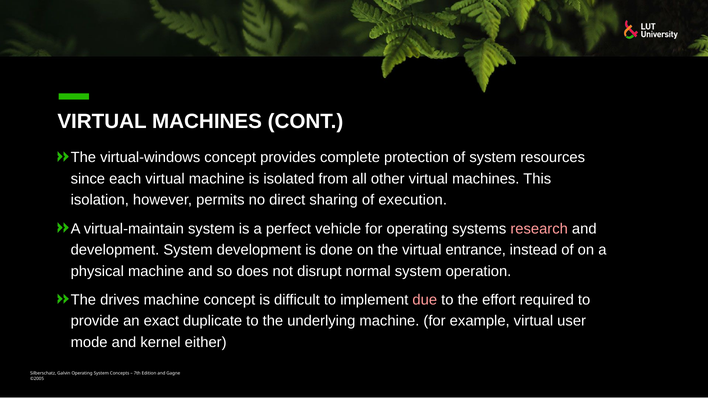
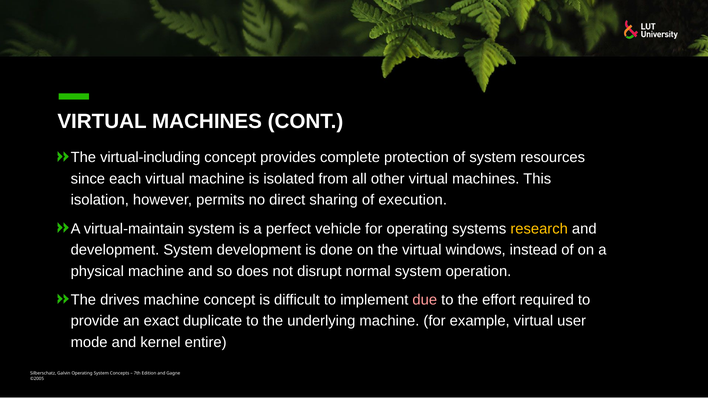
virtual-windows: virtual-windows -> virtual-including (150, 158)
research colour: pink -> yellow (539, 229)
entrance: entrance -> windows (476, 250)
either: either -> entire (206, 343)
